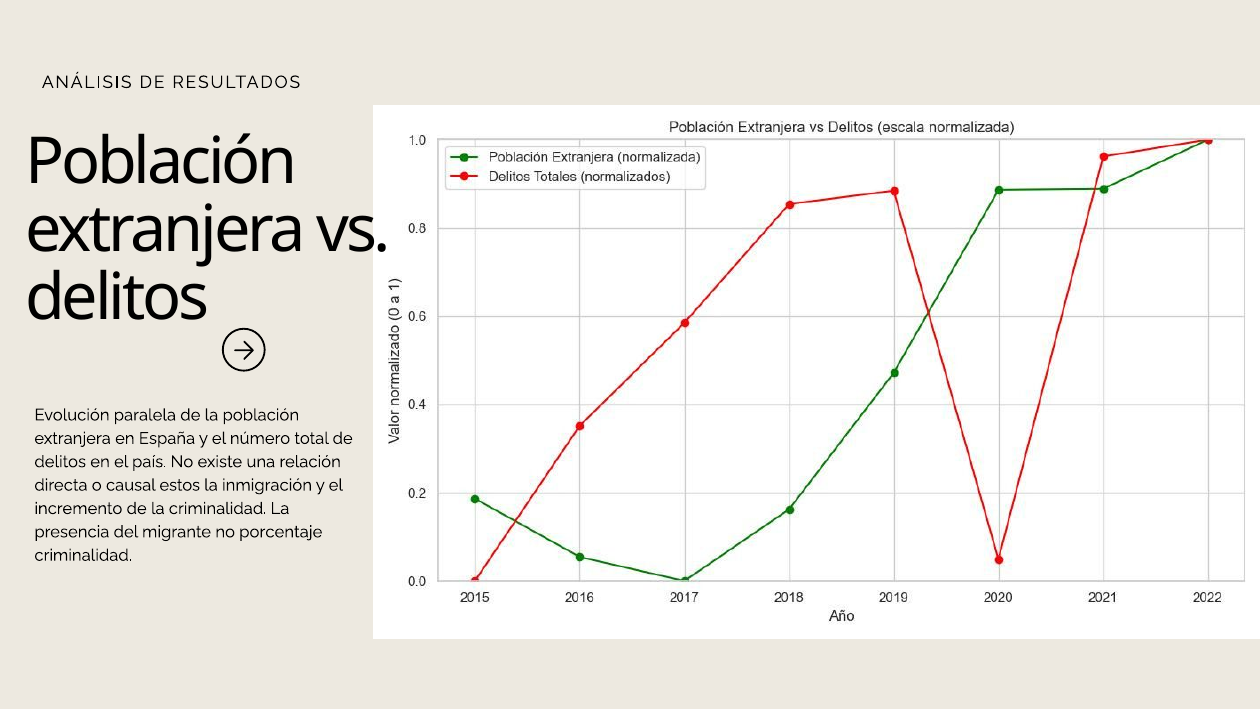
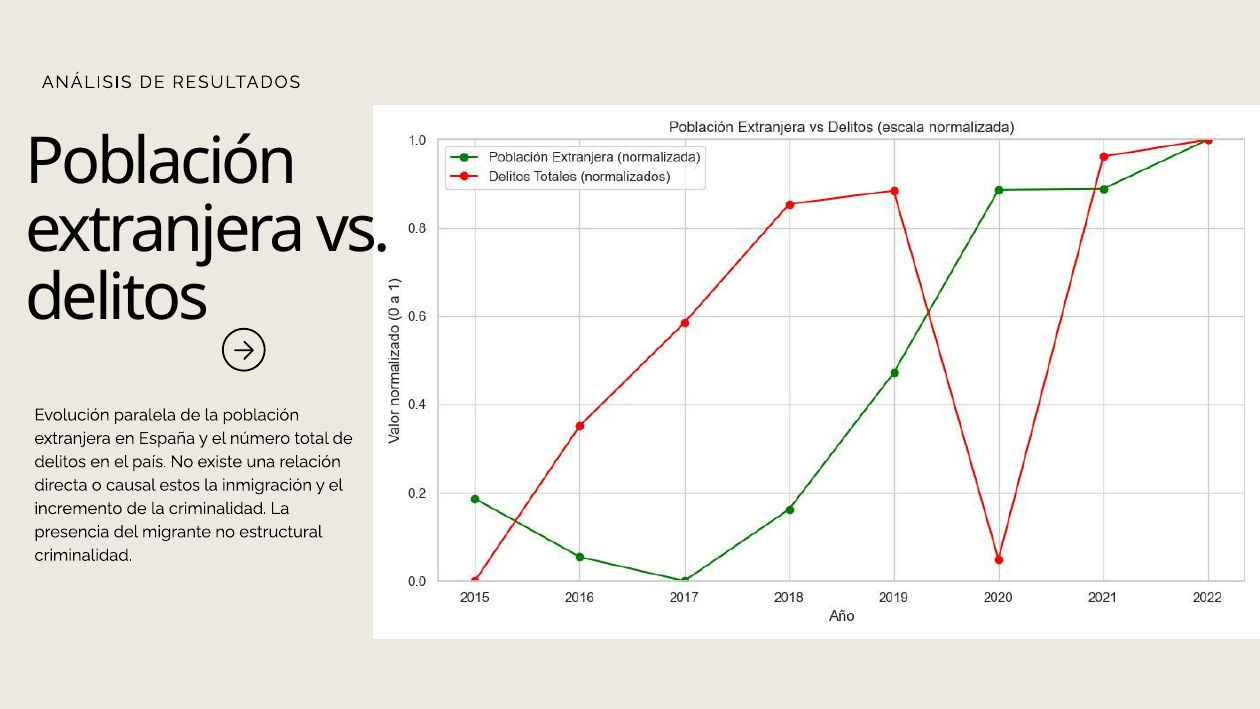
porcentaje: porcentaje -> estructural (281, 532)
